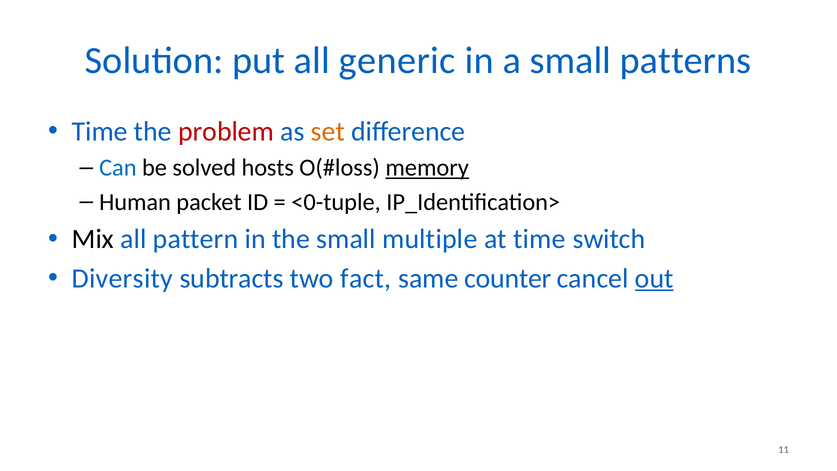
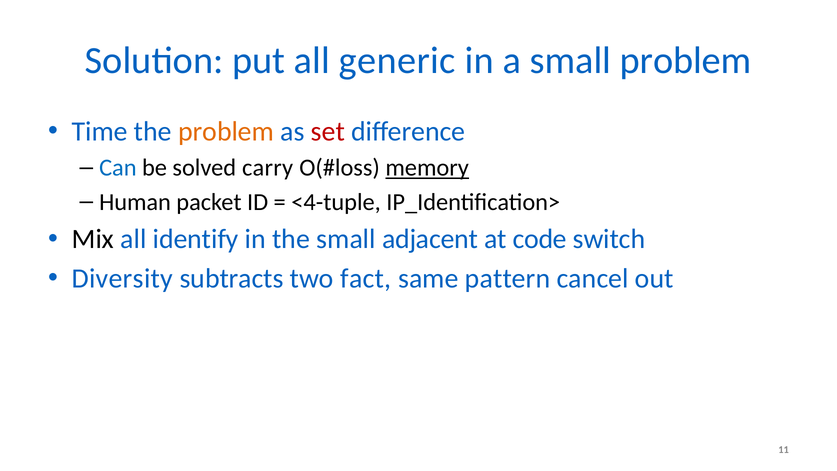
small patterns: patterns -> problem (686, 61)
problem colour: red -> orange (226, 132)
set colour: orange -> red (328, 132)
hosts: hosts -> carry (268, 168)
<0-tuple: <0-tuple -> <4-tuple (336, 202)
pattern: pattern -> identify (196, 239)
multiple: multiple -> adjacent (430, 239)
at time: time -> code (540, 239)
counter: counter -> pattern (508, 278)
out underline: present -> none (654, 278)
